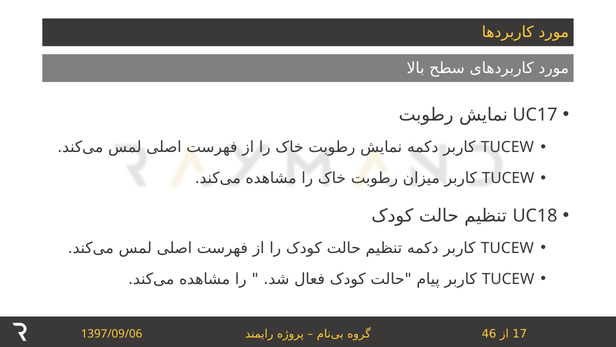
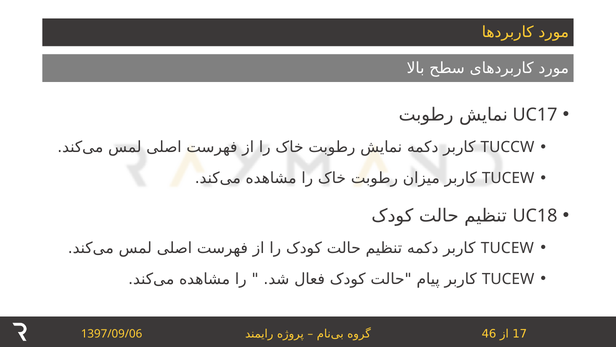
TUCEW: TUCEW -> TUCCW (507, 147)
